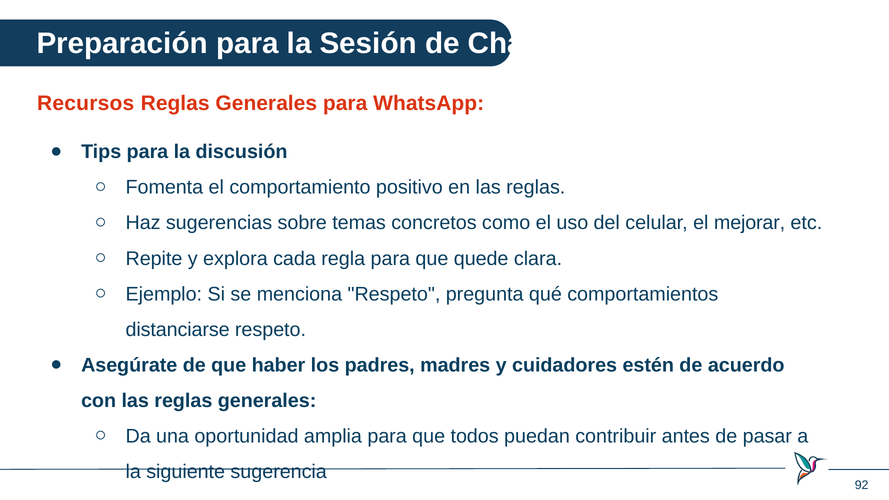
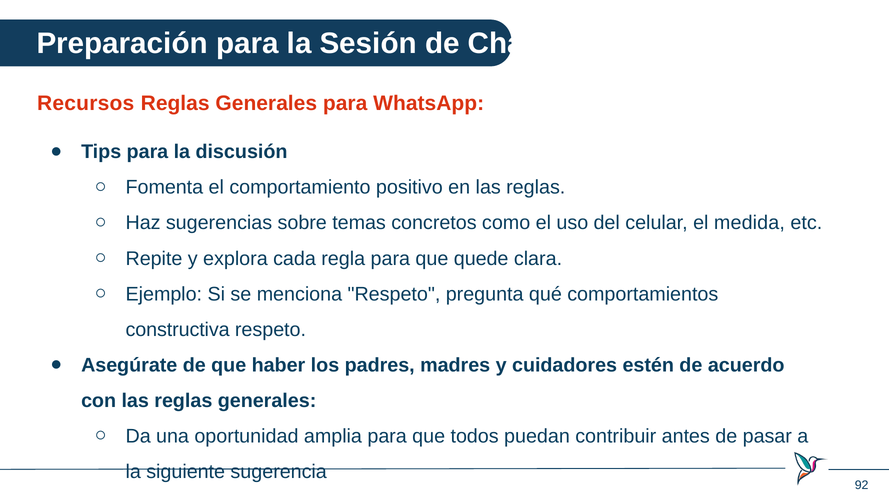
mejorar: mejorar -> medida (749, 223)
distanciarse: distanciarse -> constructiva (178, 330)
